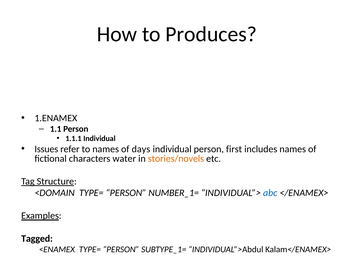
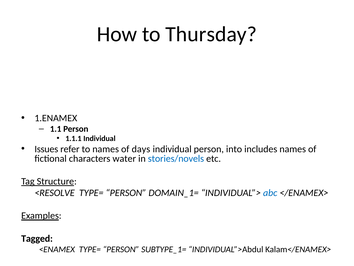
Produces: Produces -> Thursday (211, 34)
first: first -> into (234, 149)
stories/novels colour: orange -> blue (176, 158)
<DOMAIN: <DOMAIN -> <RESOLVE (55, 192)
NUMBER_1=: NUMBER_1= -> DOMAIN_1= (174, 192)
